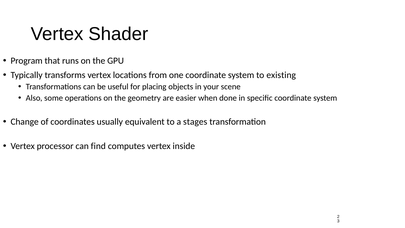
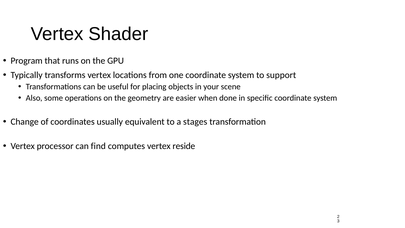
existing: existing -> support (281, 75)
inside: inside -> reside (184, 146)
